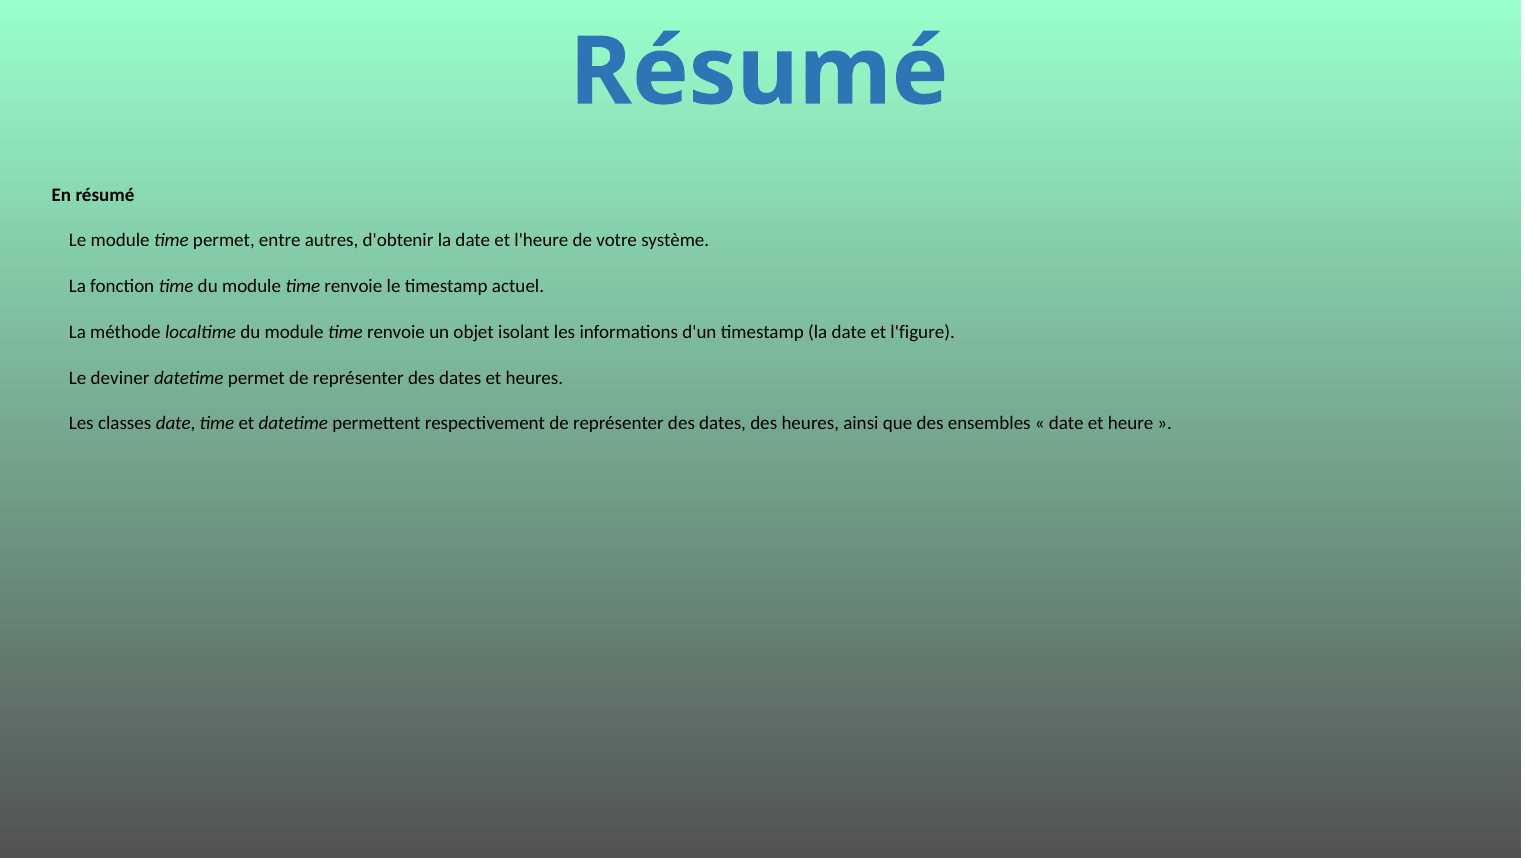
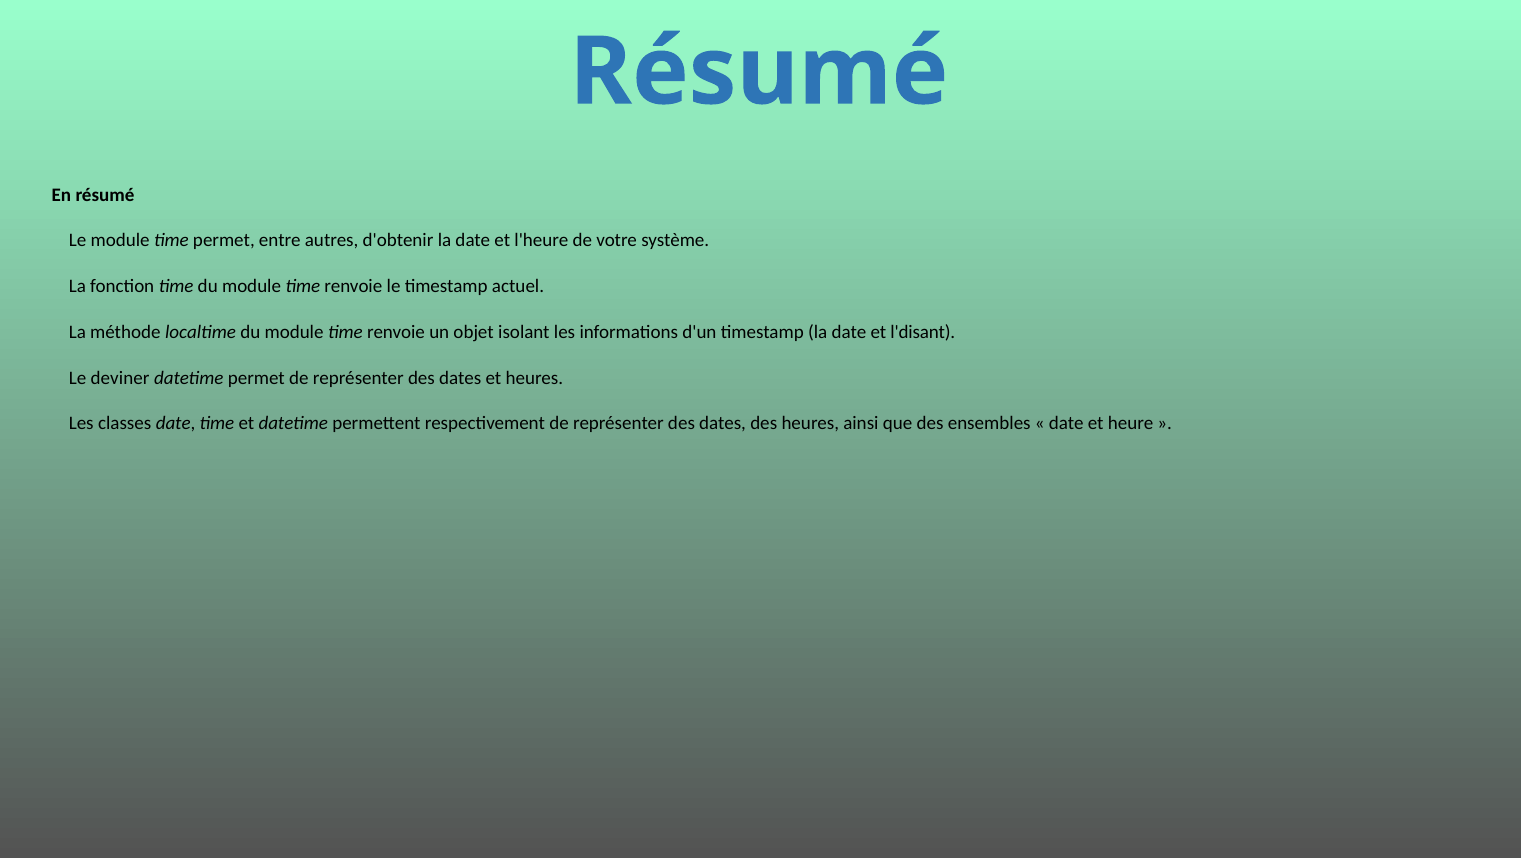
l'figure: l'figure -> l'disant (923, 332)
